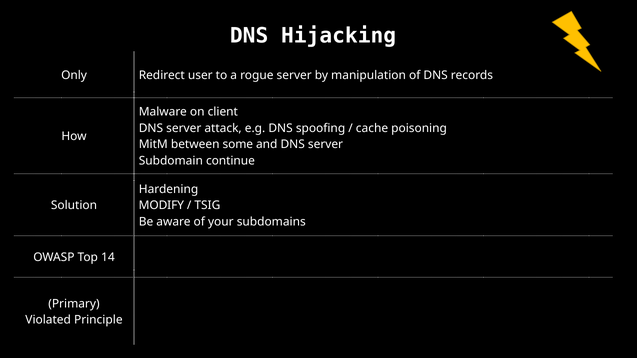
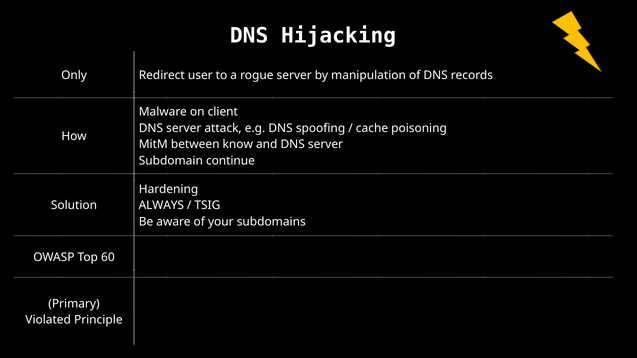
some: some -> know (238, 145)
MODIFY: MODIFY -> ALWAYS (161, 206)
14: 14 -> 60 (108, 258)
